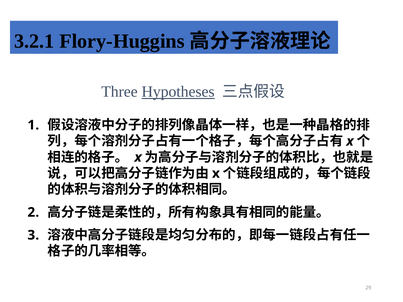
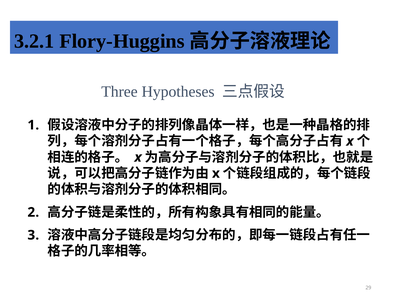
Hypotheses underline: present -> none (178, 92)
